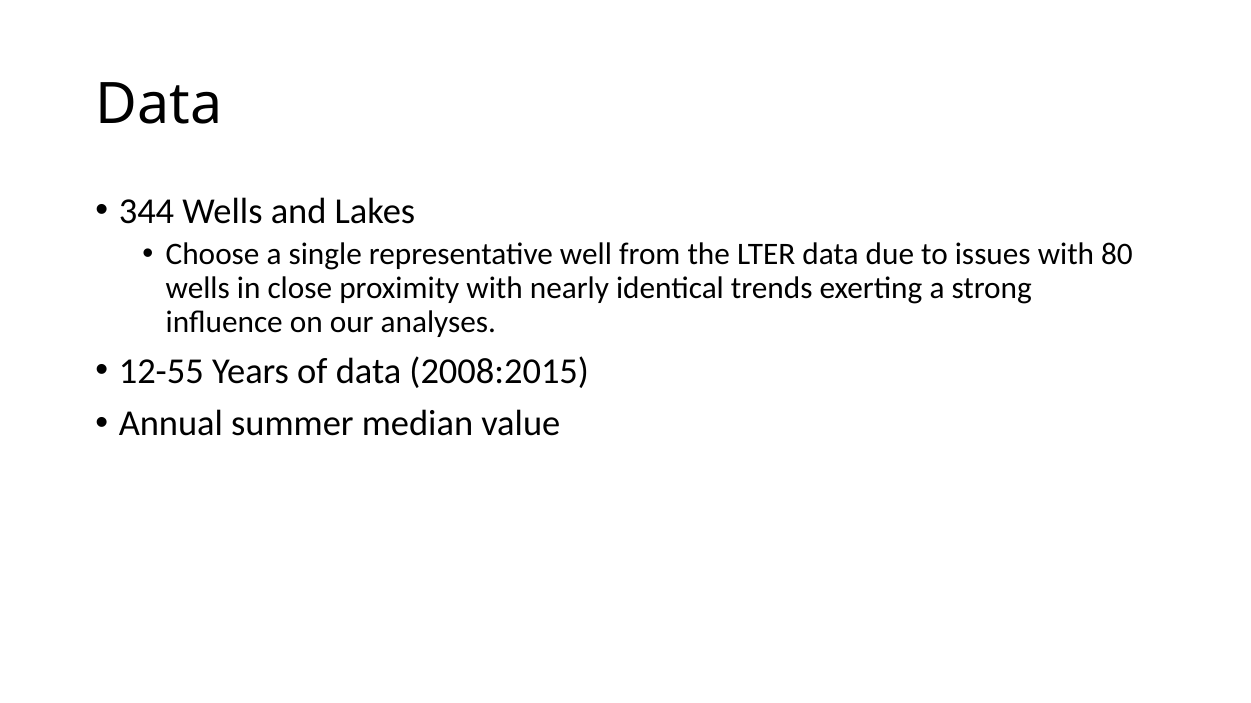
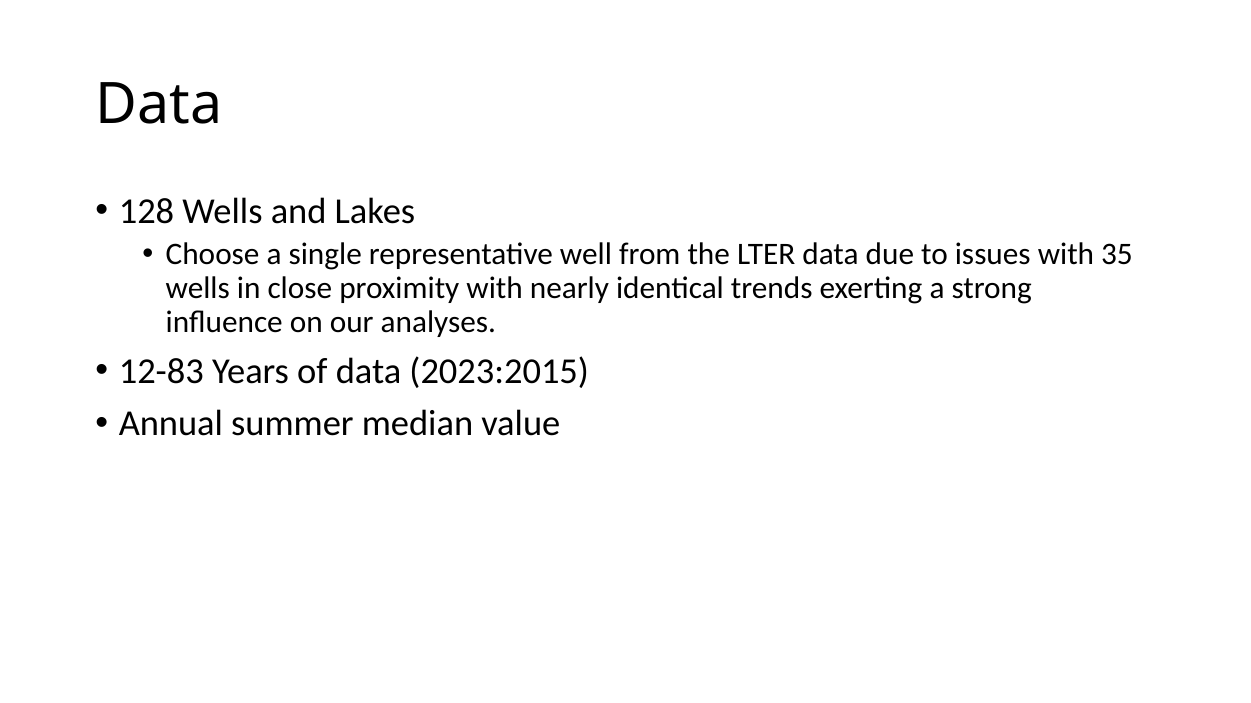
344: 344 -> 128 (147, 212)
80: 80 -> 35 (1117, 255)
12-55: 12-55 -> 12-83 (161, 372)
2008:2015: 2008:2015 -> 2023:2015 (499, 372)
